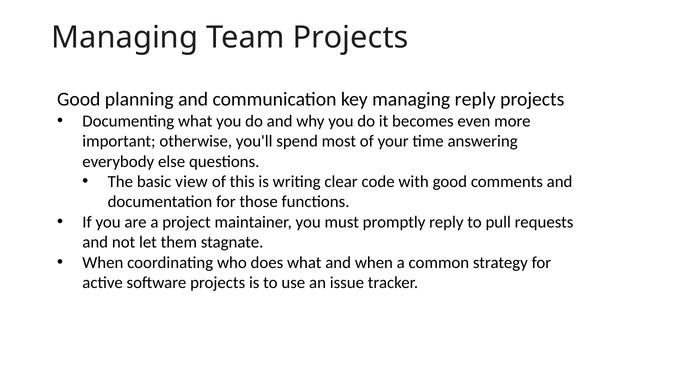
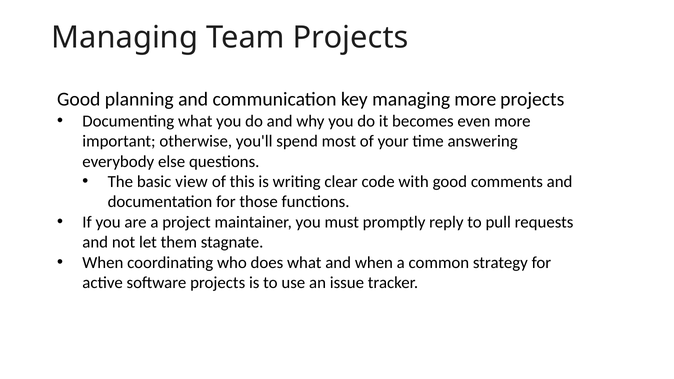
managing reply: reply -> more (475, 99)
